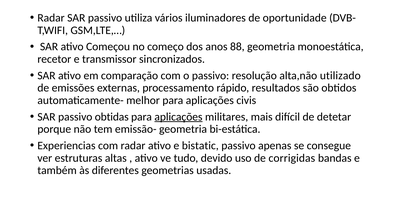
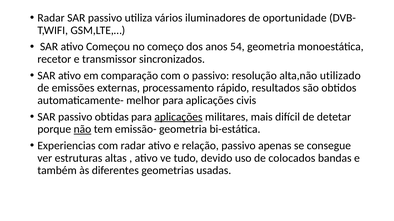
88: 88 -> 54 (237, 47)
não underline: none -> present (82, 130)
bistatic: bistatic -> relação (200, 146)
corrigidas: corrigidas -> colocados (292, 158)
